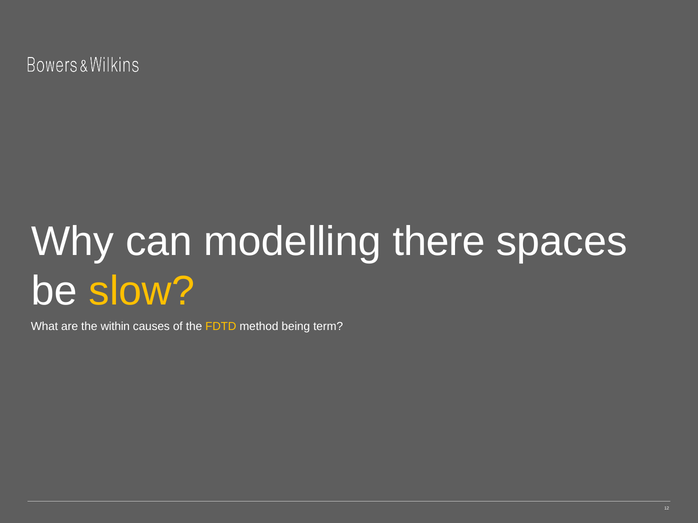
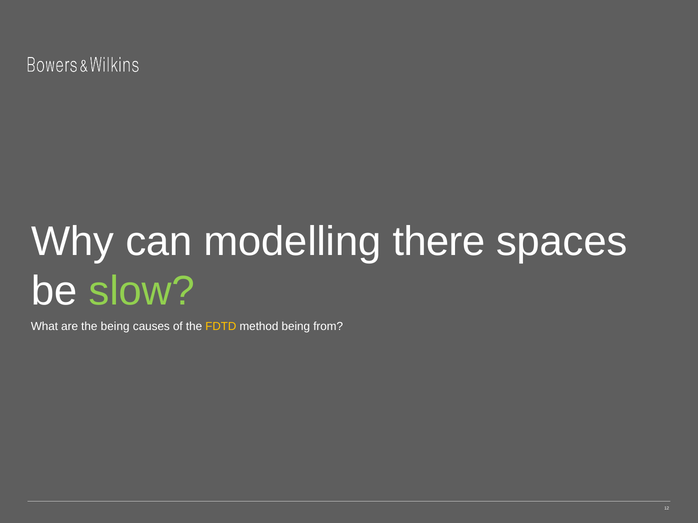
slow colour: yellow -> light green (142, 291)
the within: within -> being (115, 327)
term: term -> from (328, 327)
